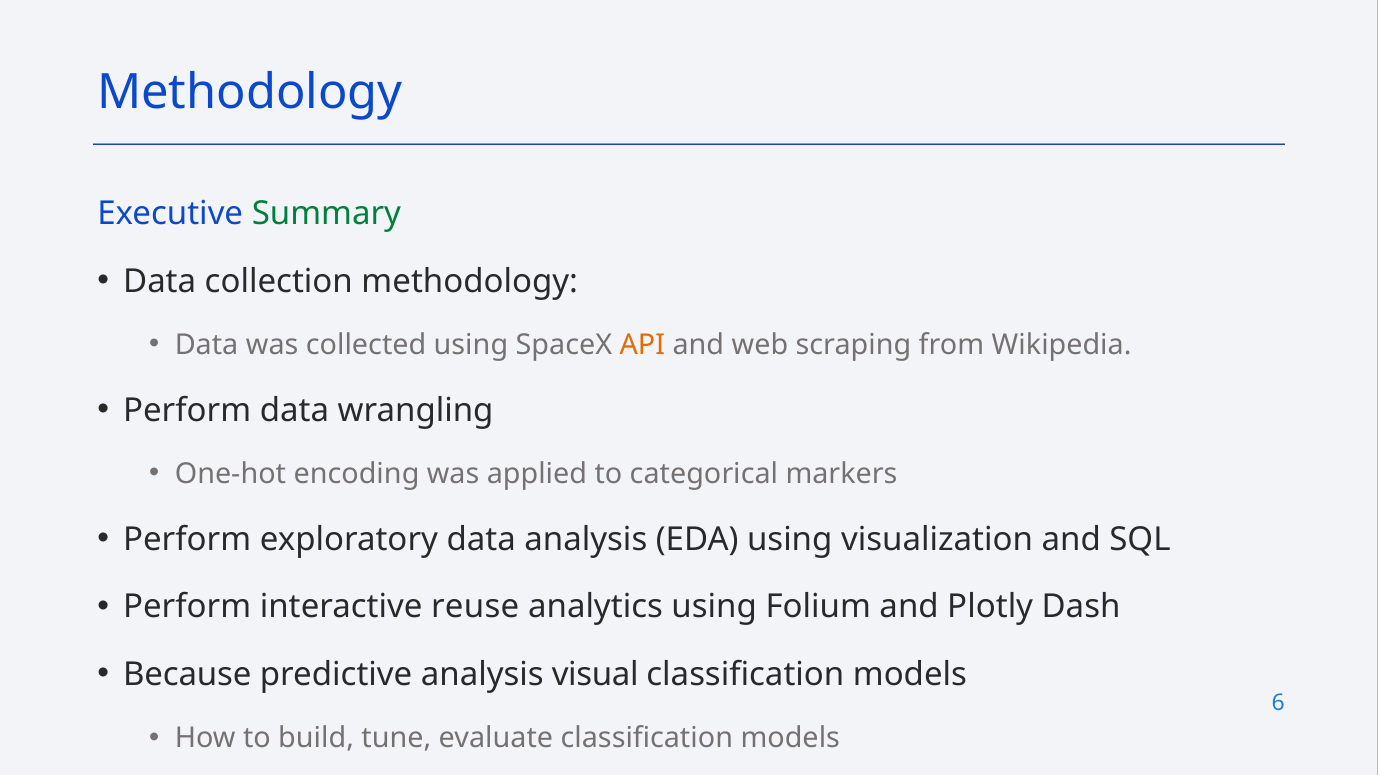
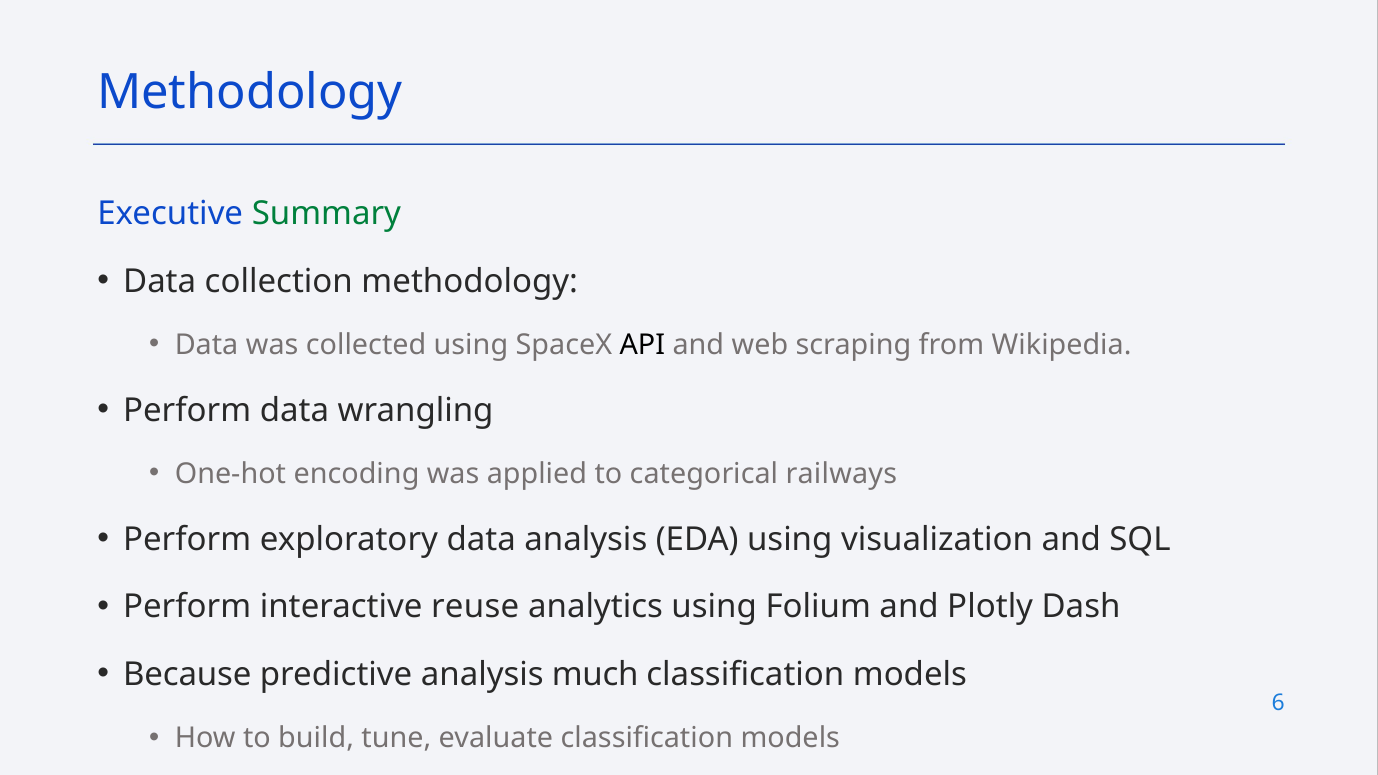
API colour: orange -> black (642, 345)
markers: markers -> railways (841, 474)
visual: visual -> much (595, 675)
